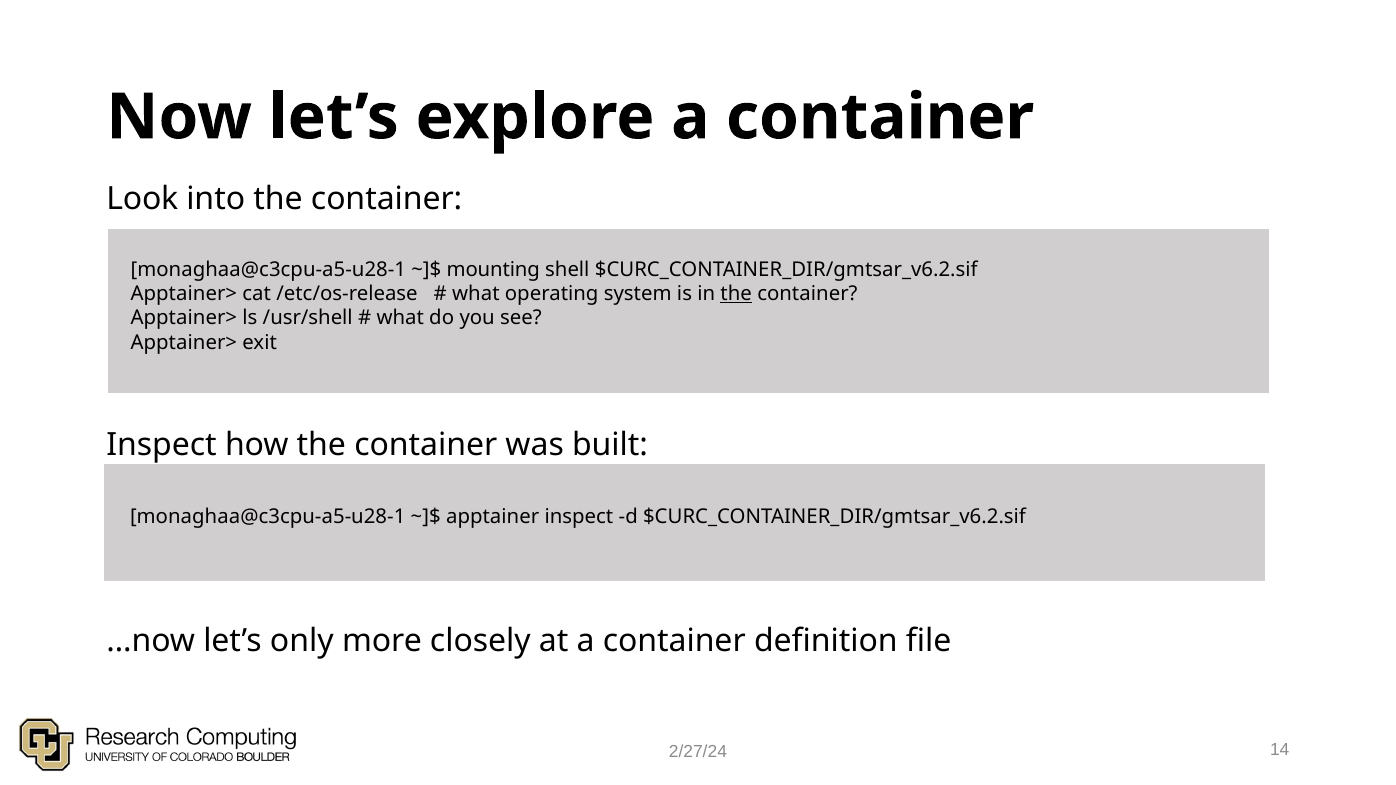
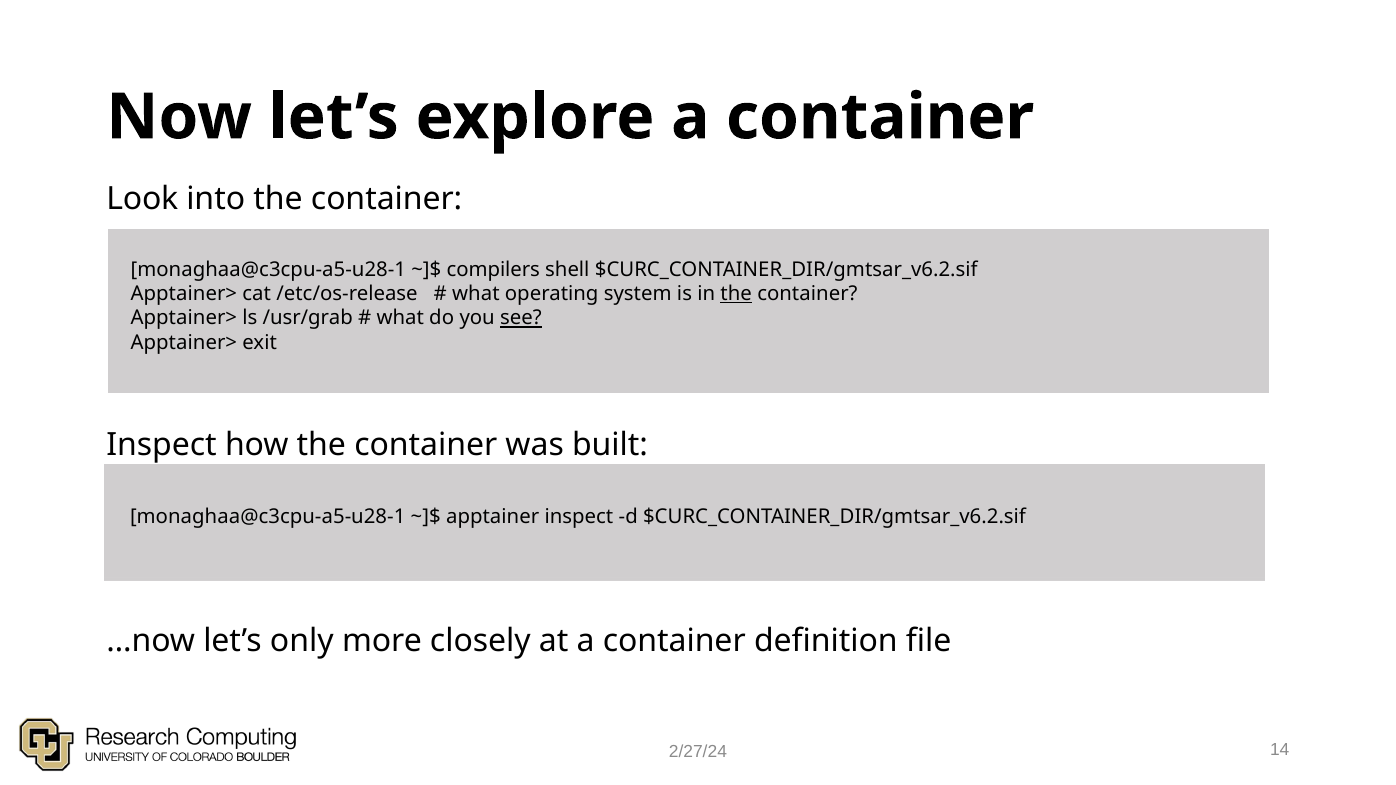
mounting: mounting -> compilers (493, 269)
/usr/shell: /usr/shell -> /usr/grab (308, 318)
see underline: none -> present (521, 318)
